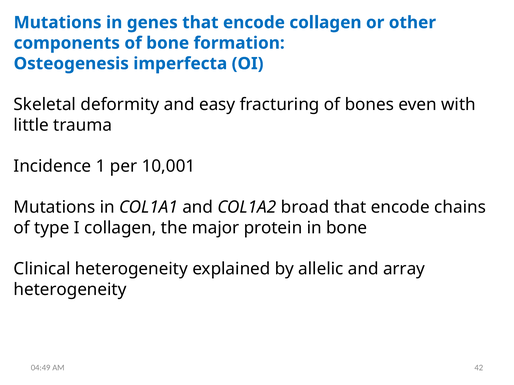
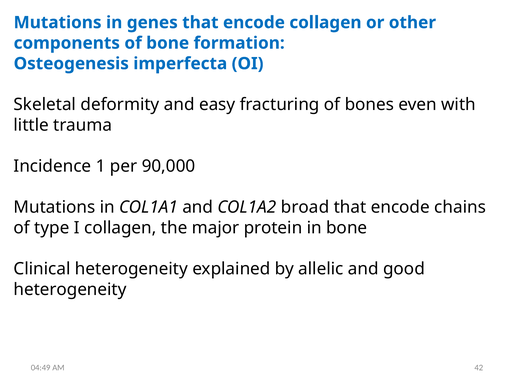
10,001: 10,001 -> 90,000 (168, 166)
array: array -> good (404, 269)
